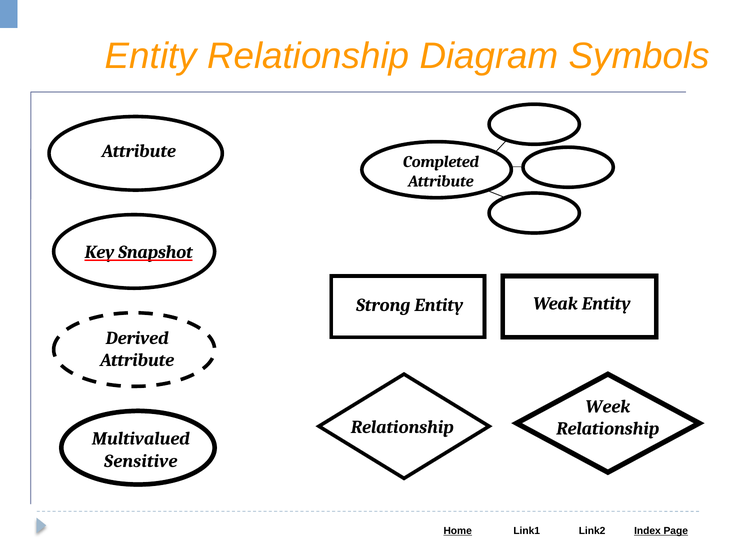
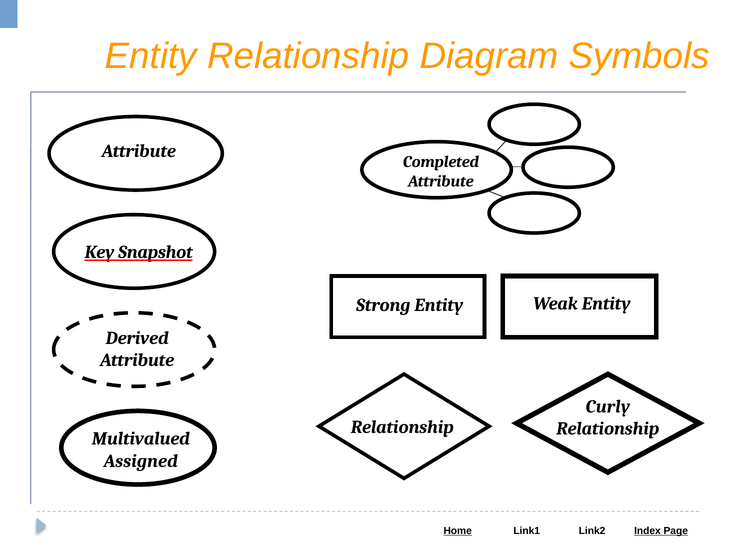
Week: Week -> Curly (608, 406)
Sensitive: Sensitive -> Assigned (141, 461)
